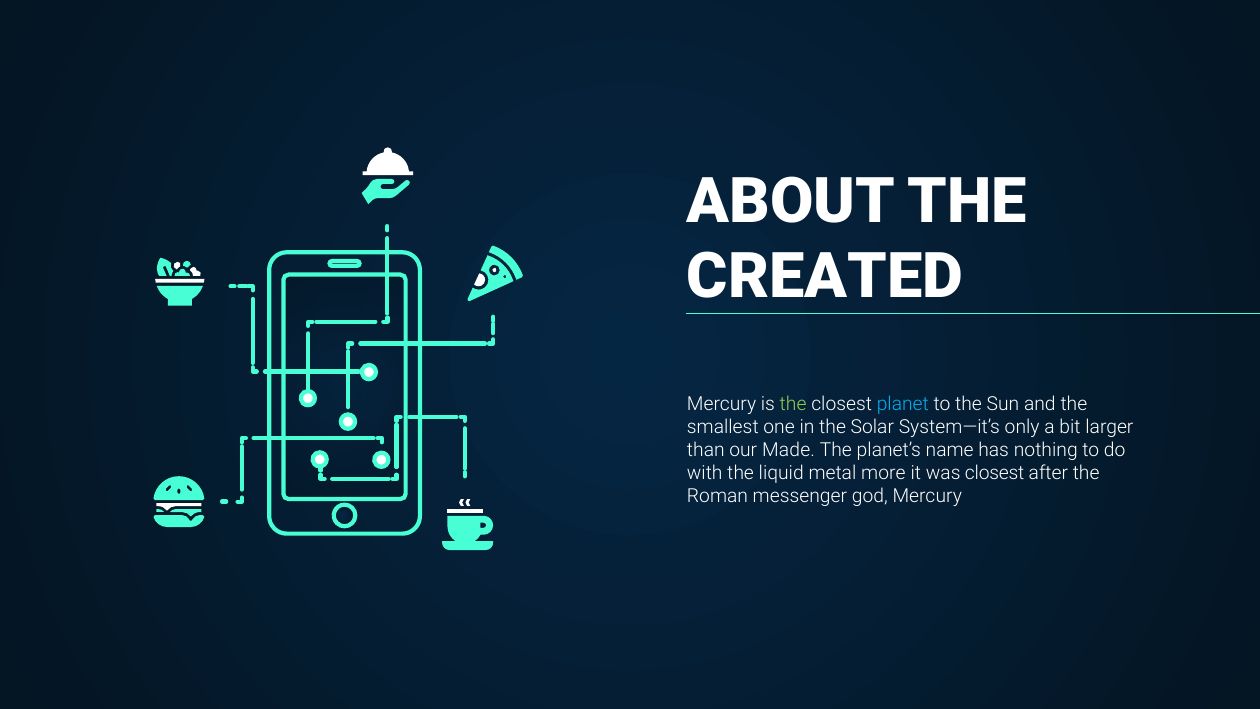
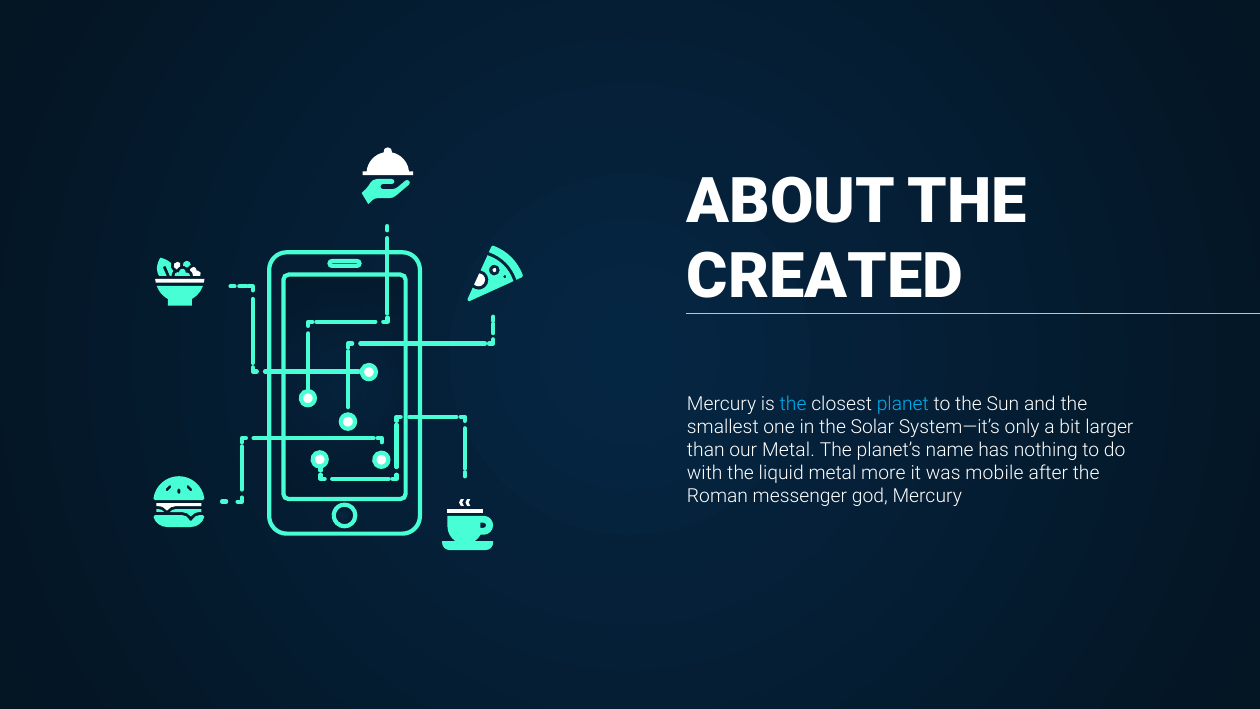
the colour: light green -> light blue (793, 404)
our Made: Made -> Metal (789, 450)
was closest: closest -> mobile (994, 473)
